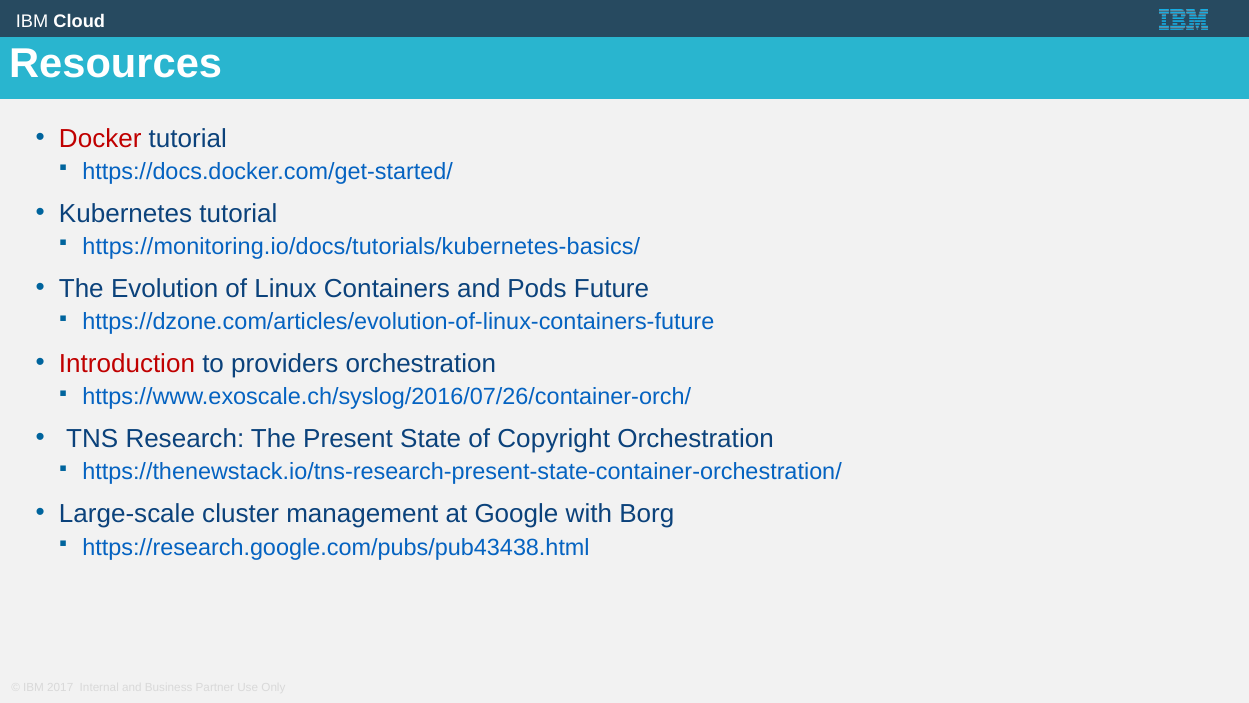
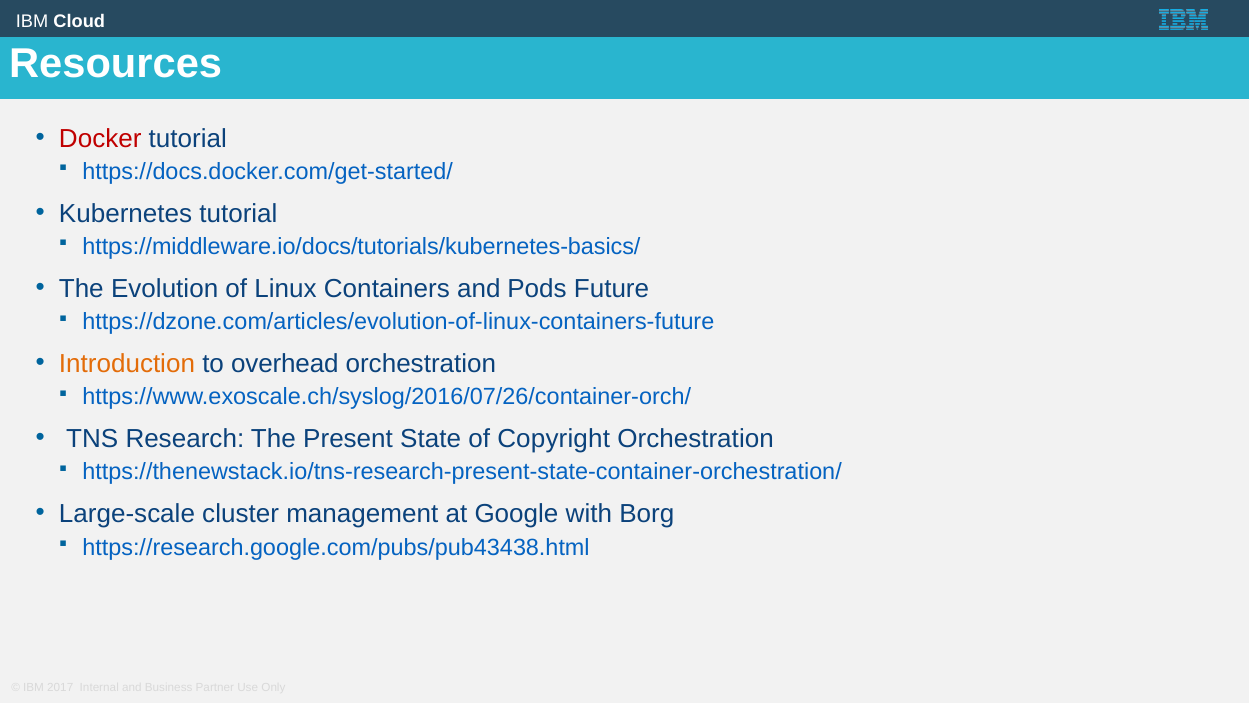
https://monitoring.io/docs/tutorials/kubernetes-basics/: https://monitoring.io/docs/tutorials/kubernetes-basics/ -> https://middleware.io/docs/tutorials/kubernetes-basics/ (361, 247)
Introduction colour: red -> orange (127, 364)
providers: providers -> overhead (285, 364)
